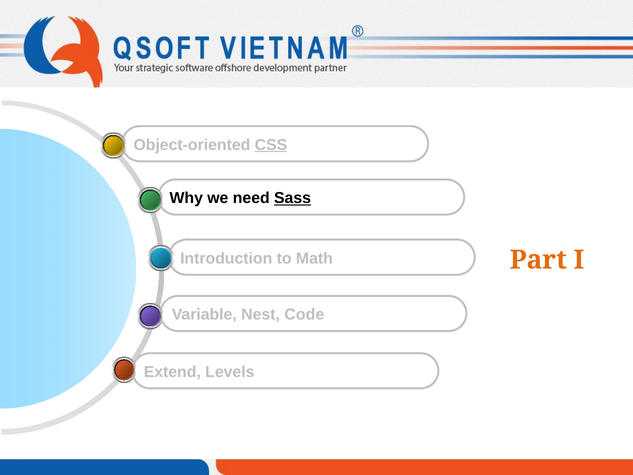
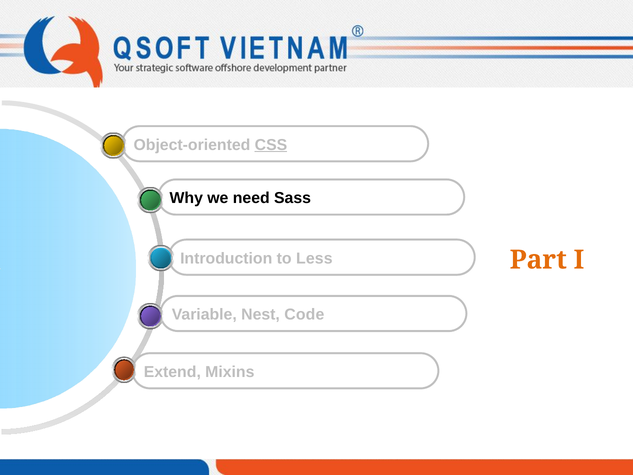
Sass underline: present -> none (293, 198)
Math: Math -> Less (314, 258)
Levels: Levels -> Mixins (230, 372)
